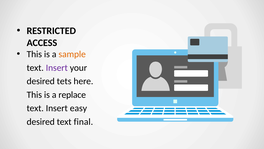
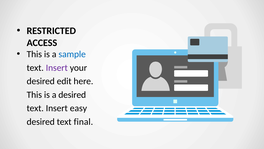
sample colour: orange -> blue (72, 54)
tets: tets -> edit (64, 81)
a replace: replace -> desired (72, 94)
